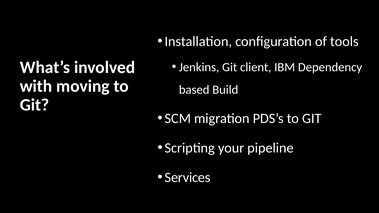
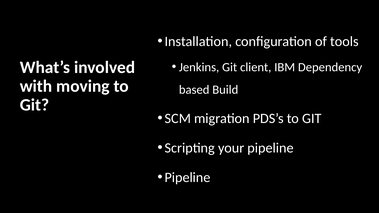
Services: Services -> Pipeline (188, 178)
